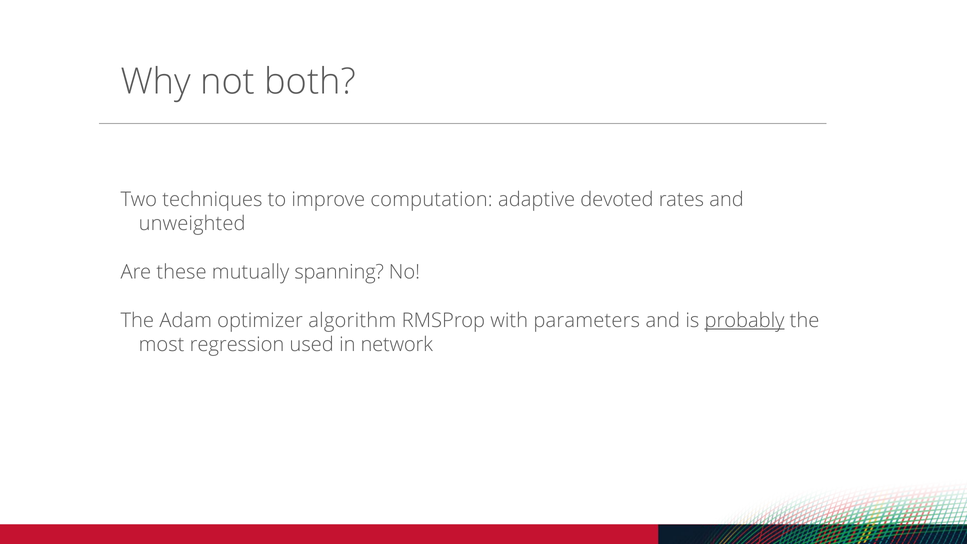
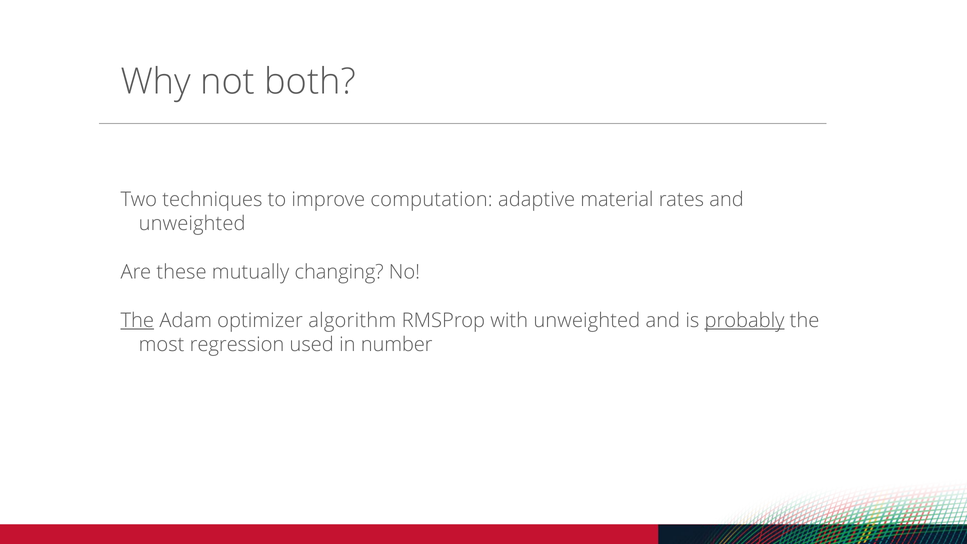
devoted: devoted -> material (617, 199)
spanning: spanning -> changing (339, 272)
The underline: none -> present (137, 320)
with parameters: parameters -> unweighted (587, 320)
network: network -> number (397, 345)
